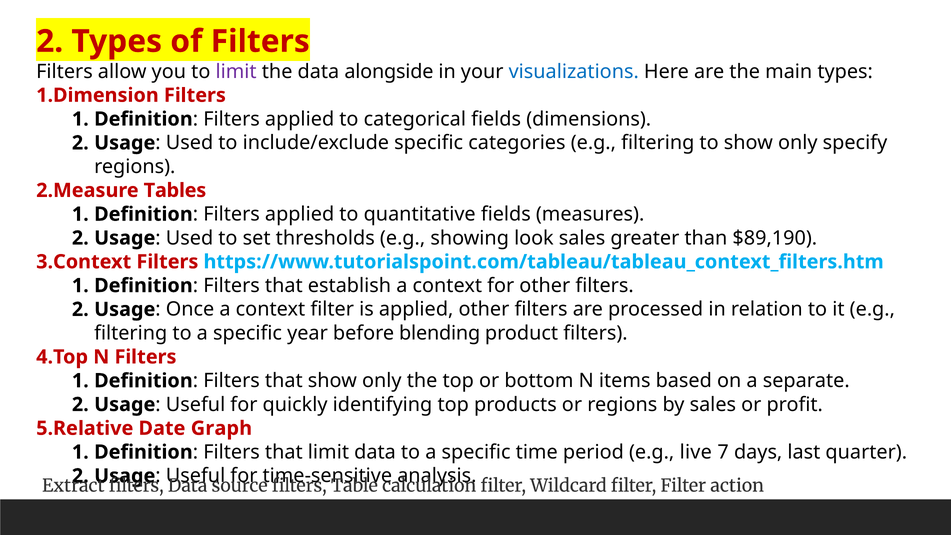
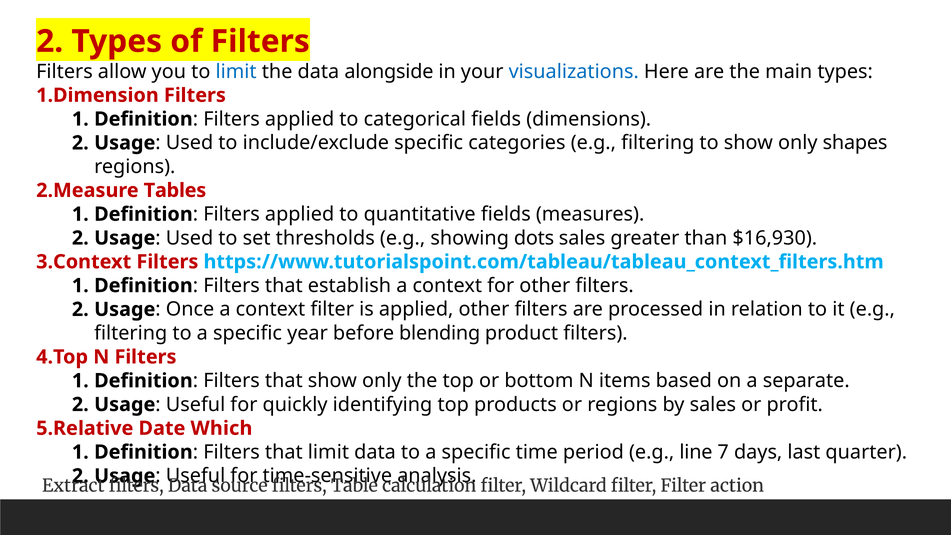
limit colour: purple -> blue (236, 71)
specify: specify -> shapes (855, 143)
look: look -> dots (534, 238)
$89,190: $89,190 -> $16,930 (775, 238)
Graph: Graph -> Which (221, 428)
live: live -> line (696, 452)
